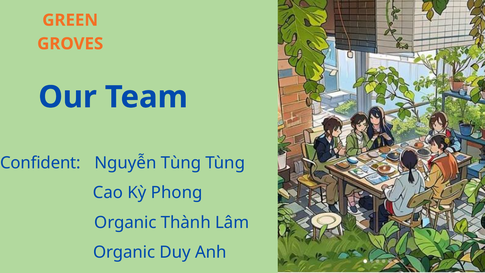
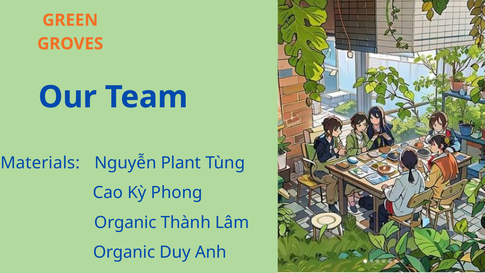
Confident: Confident -> Materials (40, 163)
Nguyễn Tùng: Tùng -> Plant (181, 163)
